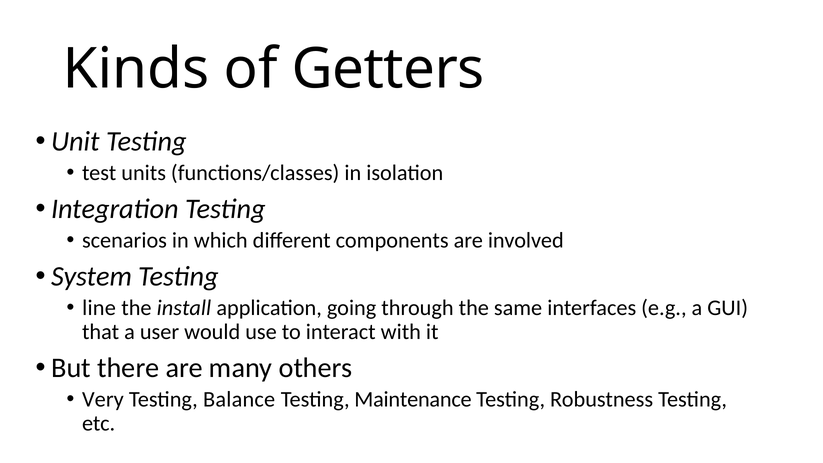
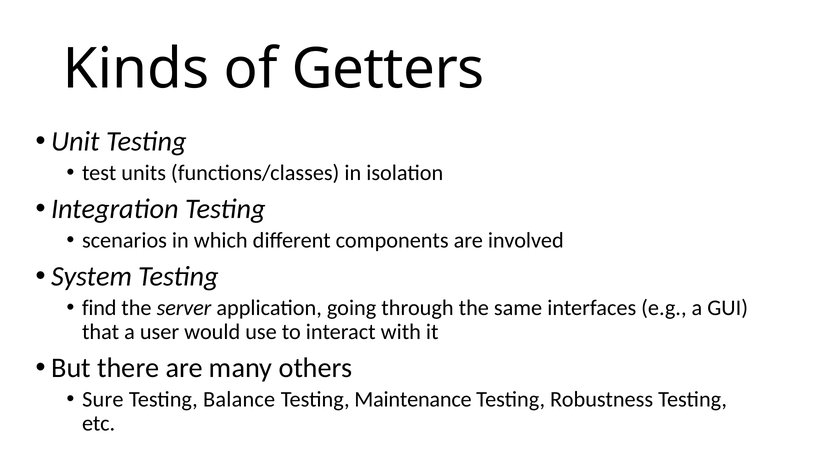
line: line -> find (99, 308)
install: install -> server (184, 308)
Very: Very -> Sure (103, 399)
